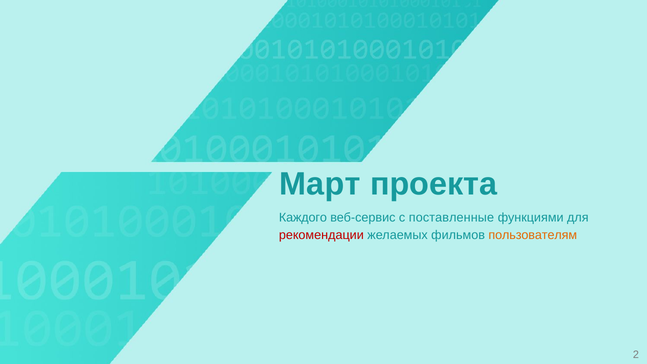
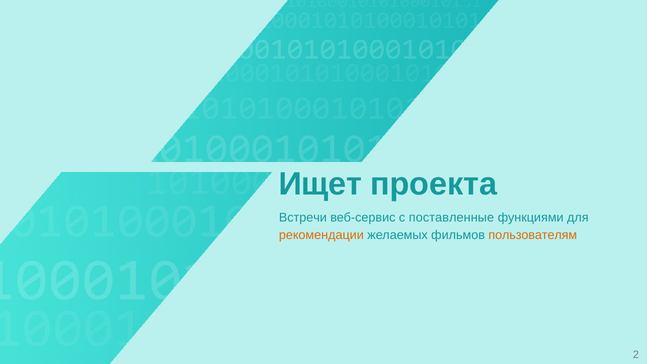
Март: Март -> Ищет (320, 184)
Каждого: Каждого -> Встречи (303, 217)
рекомендации colour: red -> orange (321, 235)
